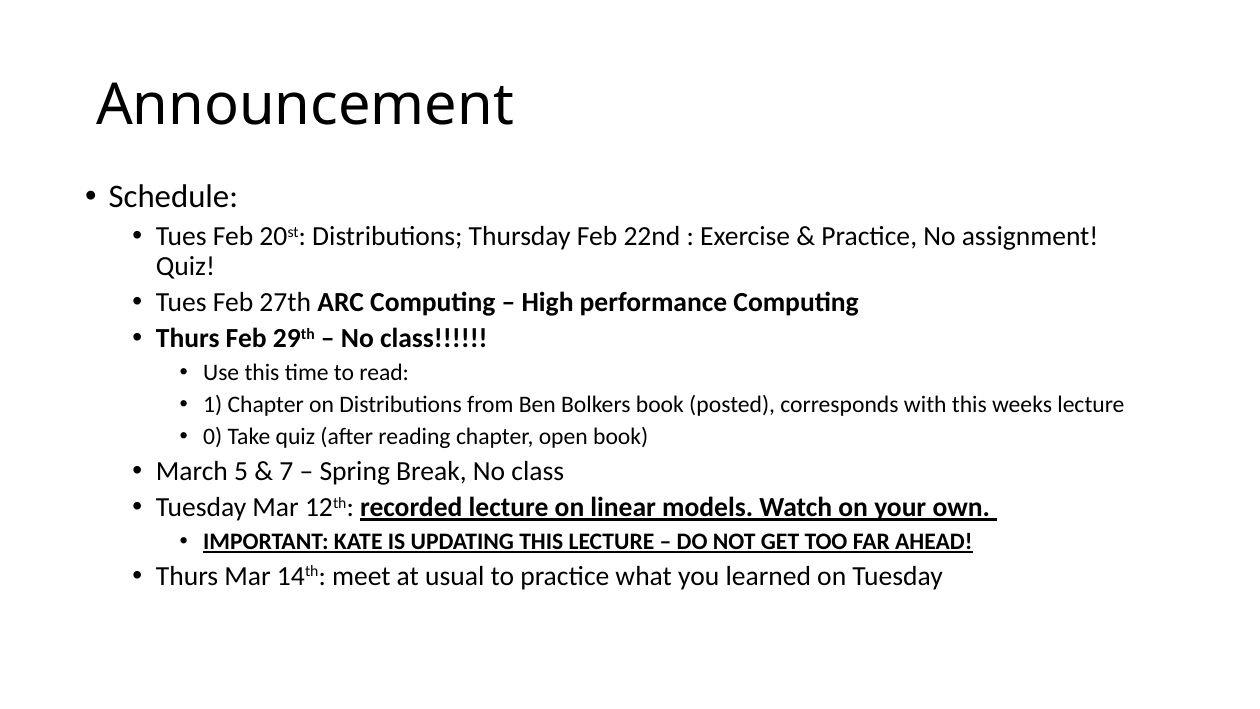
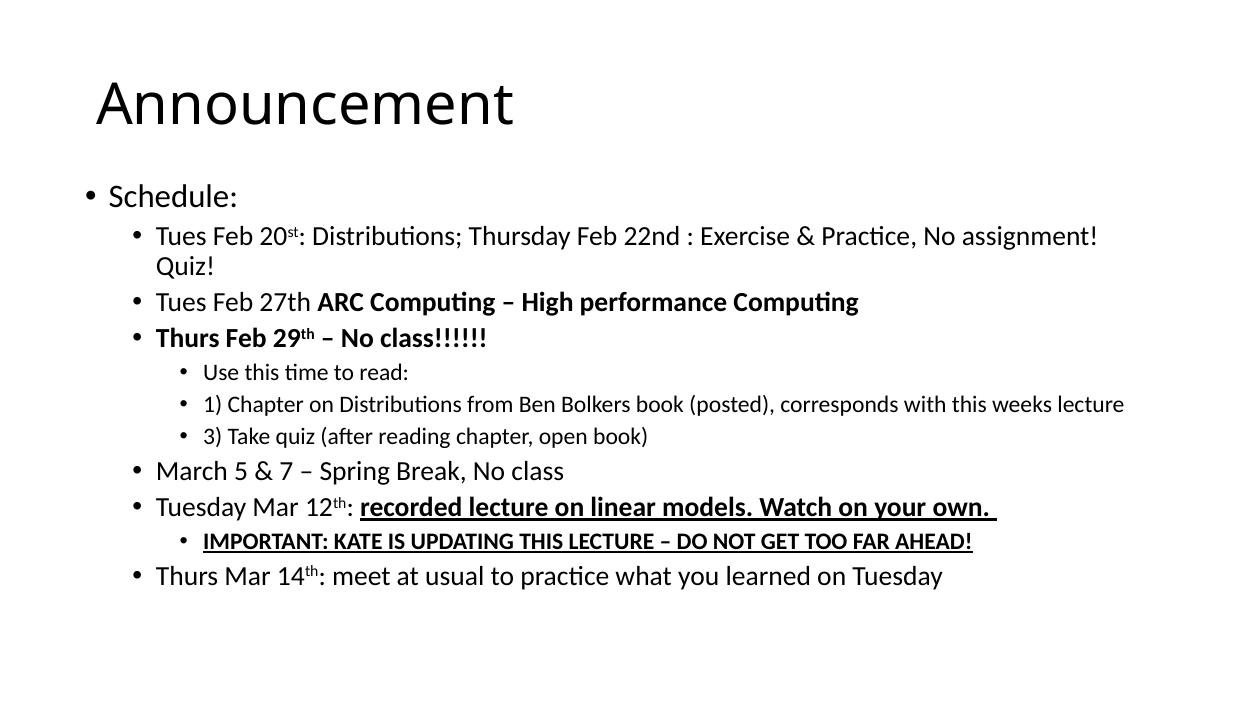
0: 0 -> 3 (213, 437)
